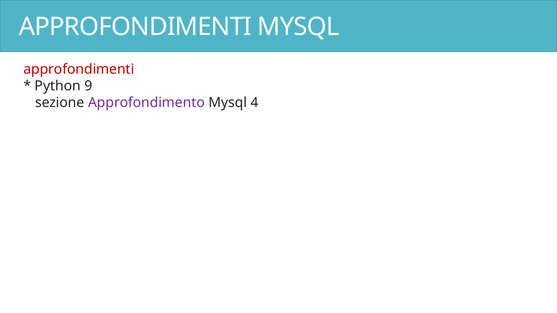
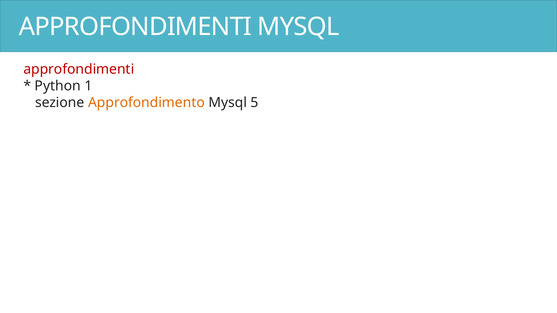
9: 9 -> 1 (88, 86)
Approfondimento colour: purple -> orange (146, 103)
4: 4 -> 5 (255, 103)
